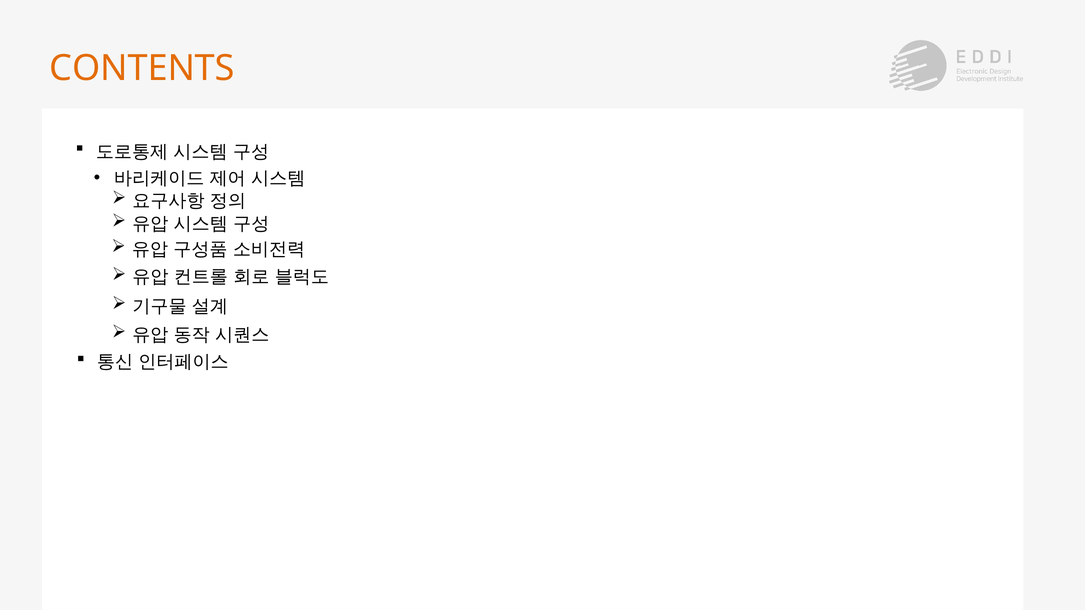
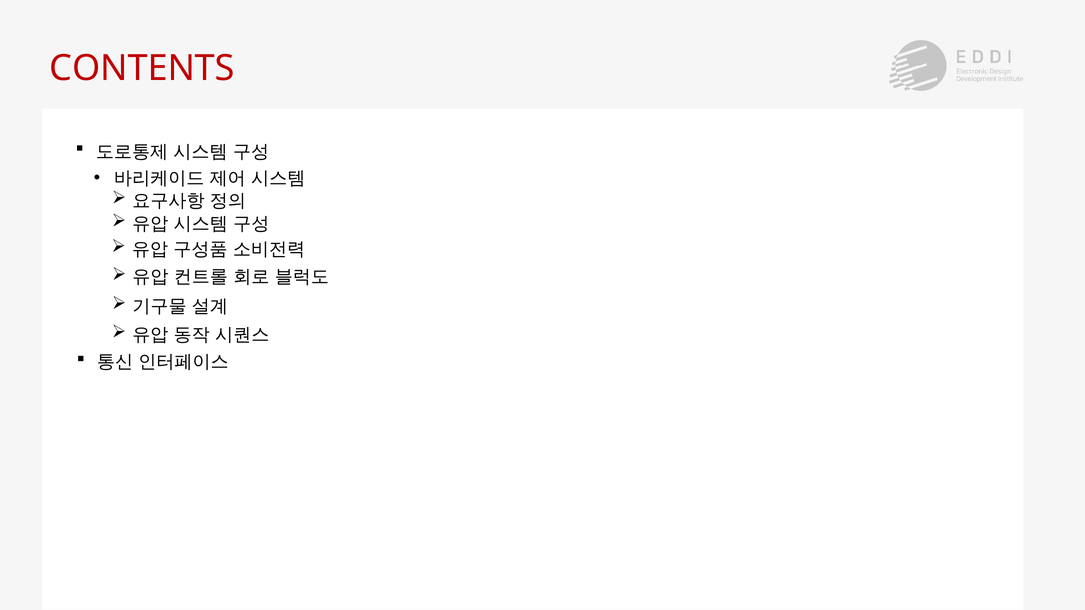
CONTENTS colour: orange -> red (142, 68)
